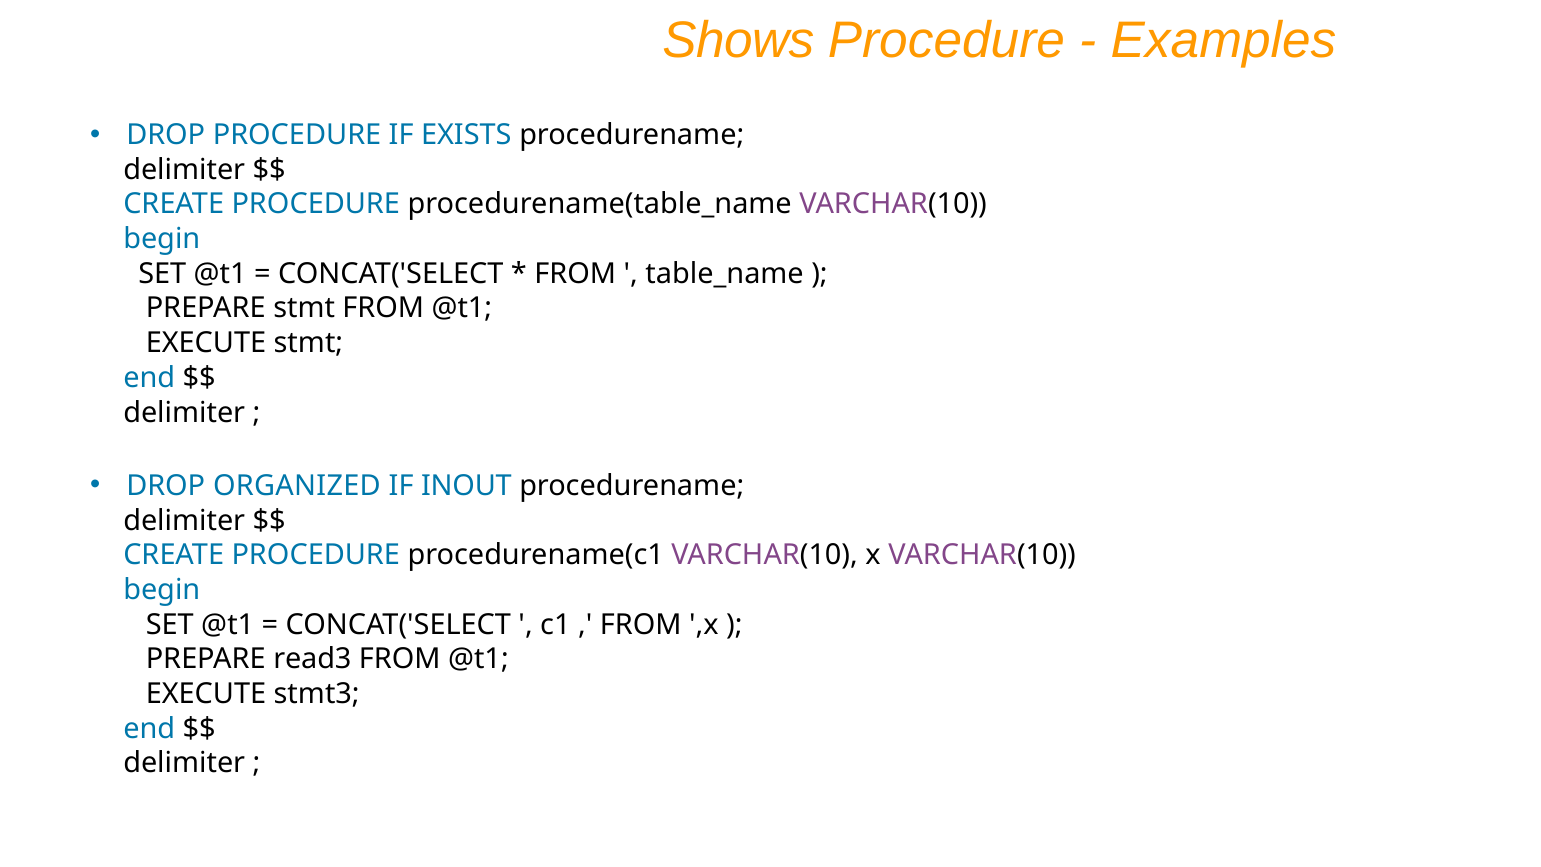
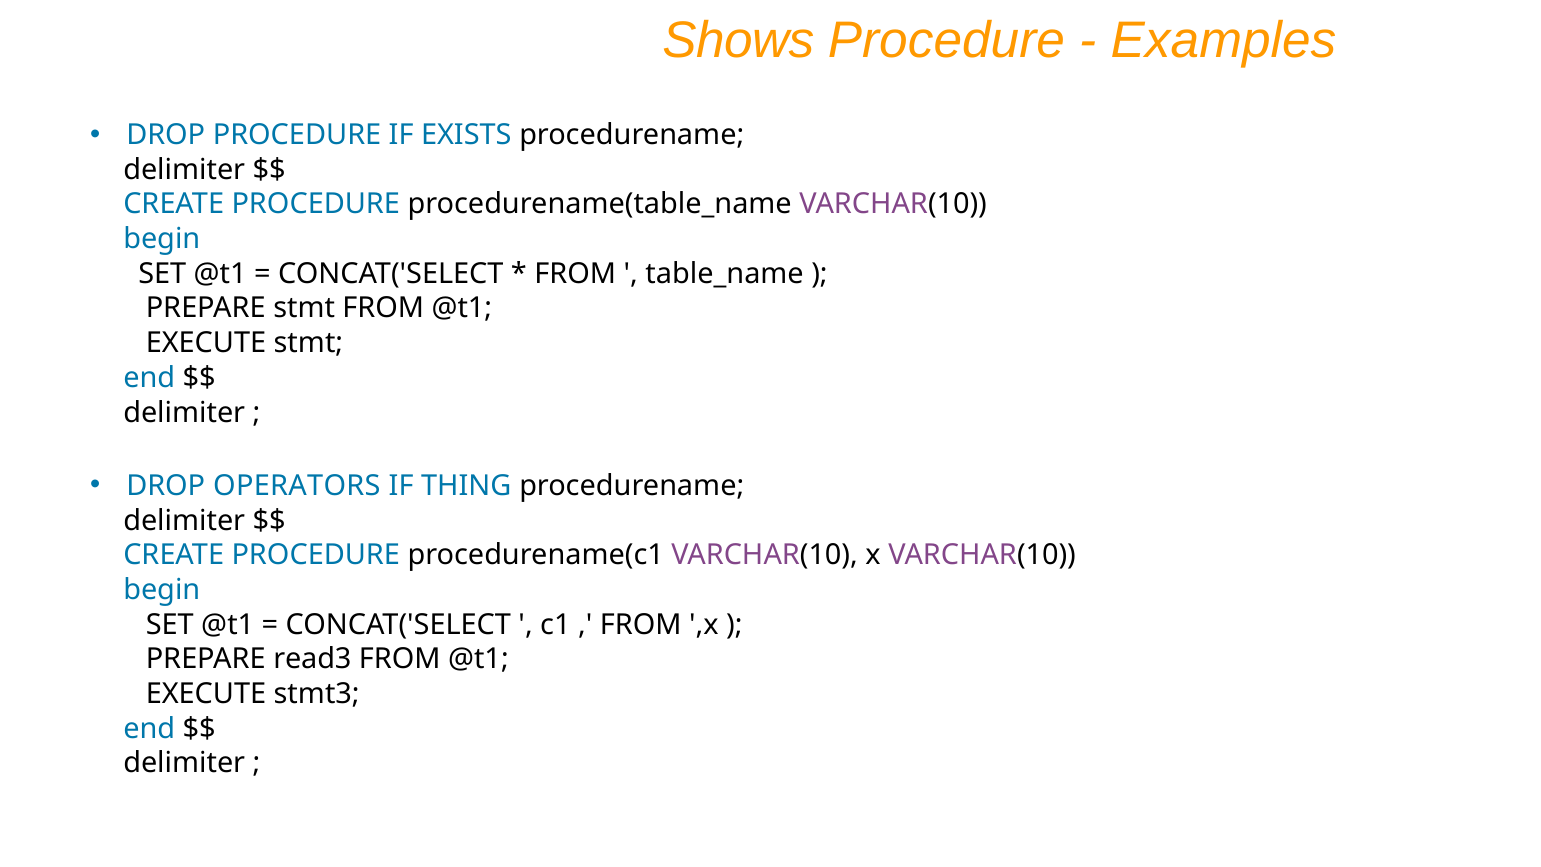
ORGANIZED: ORGANIZED -> OPERATORS (297, 486)
INOUT: INOUT -> THING (466, 486)
